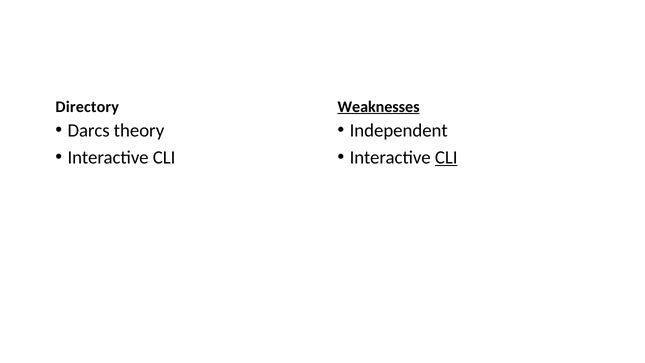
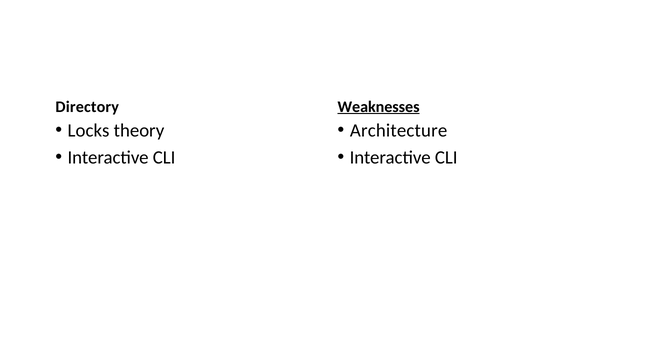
Darcs: Darcs -> Locks (89, 130)
Independent: Independent -> Architecture (399, 130)
CLI underline: present -> none (446, 157)
